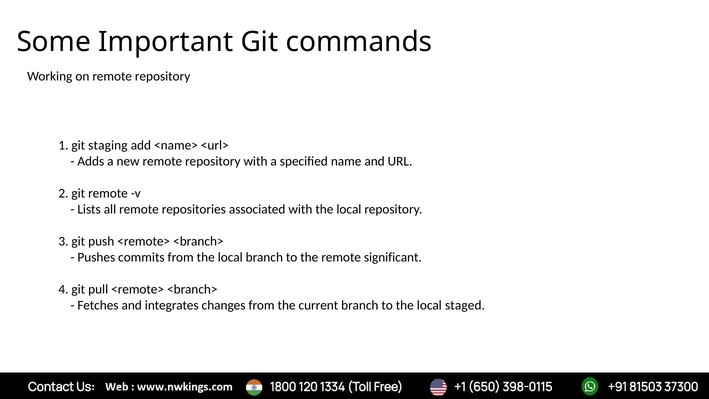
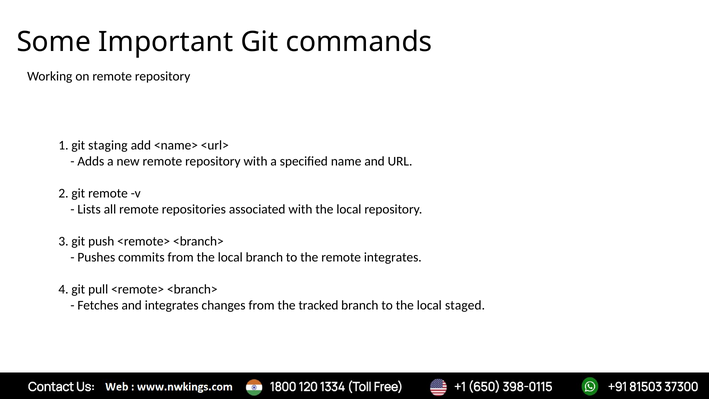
remote significant: significant -> integrates (393, 257)
current: current -> tracked (318, 305)
